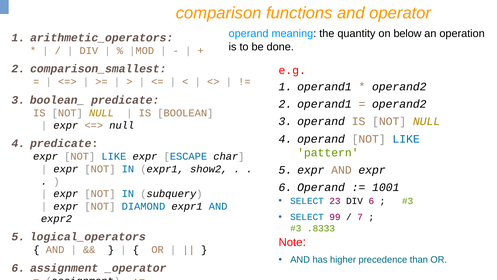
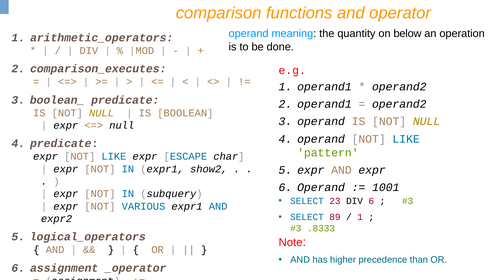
comparison_smallest: comparison_smallest -> comparison_executes (98, 69)
DIAMOND: DIAMOND -> VARIOUS (143, 206)
99: 99 -> 89 (335, 217)
7: 7 -> 1 (360, 217)
